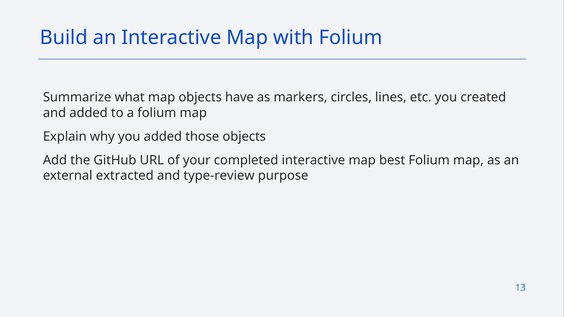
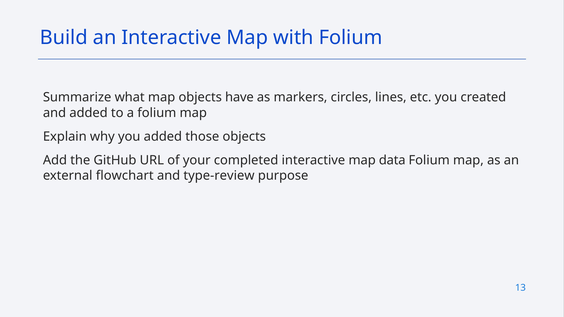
best: best -> data (392, 160)
extracted: extracted -> flowchart (125, 176)
